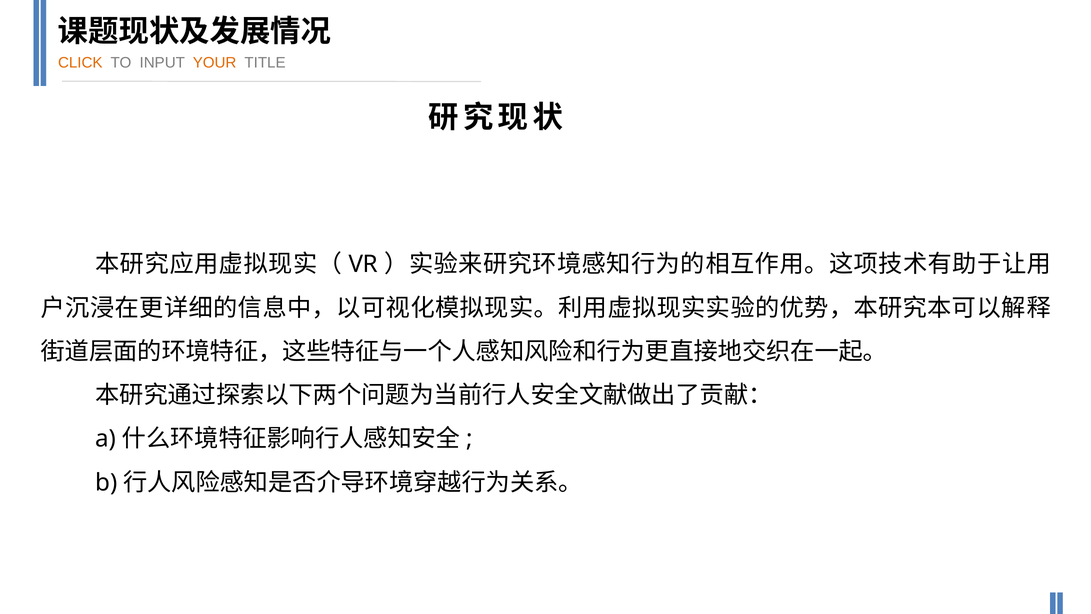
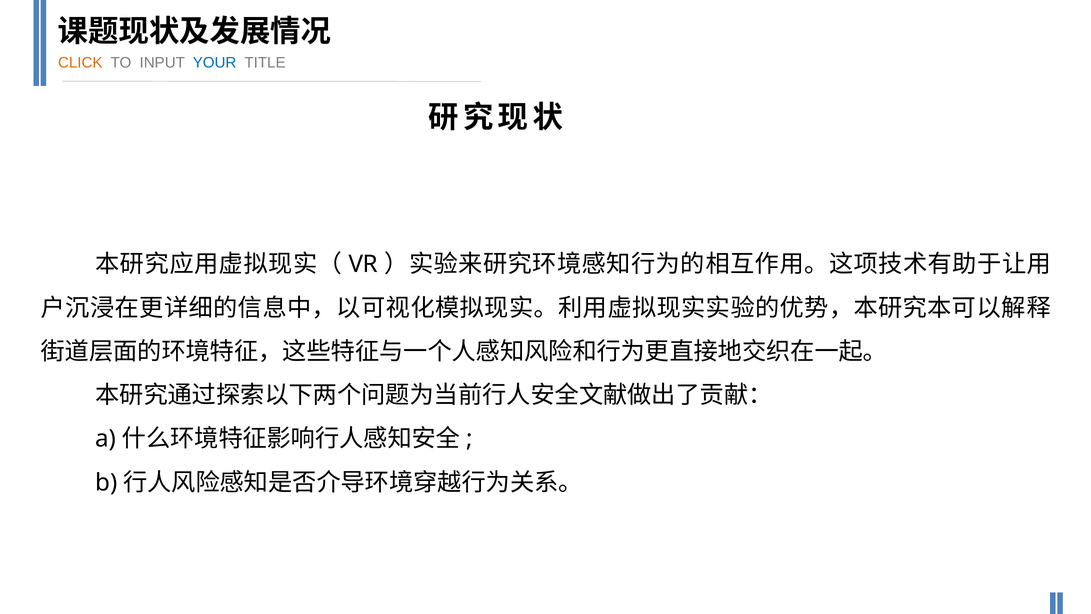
YOUR colour: orange -> blue (215, 63)
